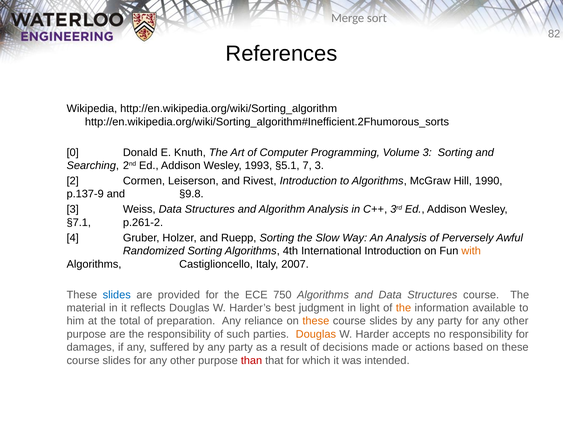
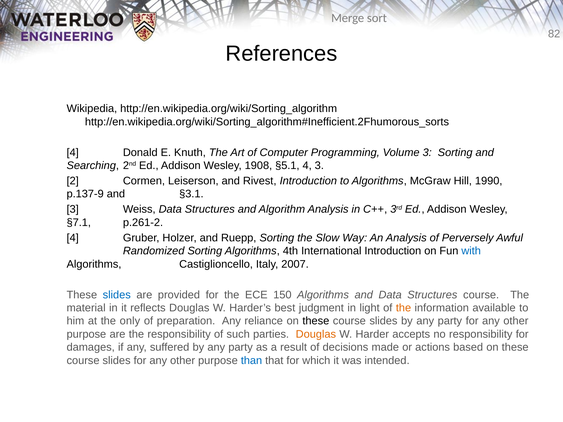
0: 0 -> 4 (73, 152)
1993: 1993 -> 1908 (258, 166)
§5.1 7: 7 -> 4 (307, 166)
§9.8: §9.8 -> §3.1 (191, 194)
with colour: orange -> blue (471, 251)
750: 750 -> 150 (282, 295)
total: total -> only (130, 321)
these colour: orange -> black (316, 321)
than colour: red -> blue (251, 361)
